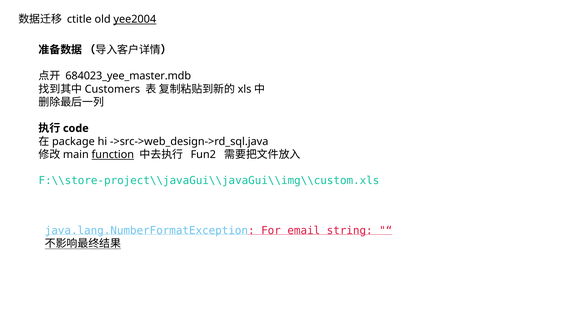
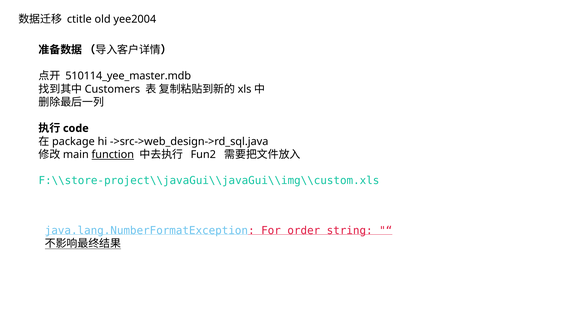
yee2004 underline: present -> none (135, 19)
684023_yee_master.mdb: 684023_yee_master.mdb -> 510114_yee_master.mdb (128, 76)
email: email -> order (304, 230)
